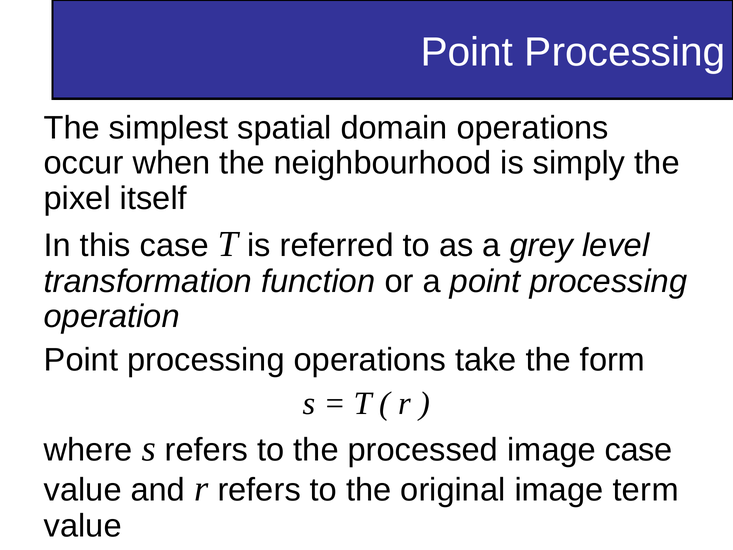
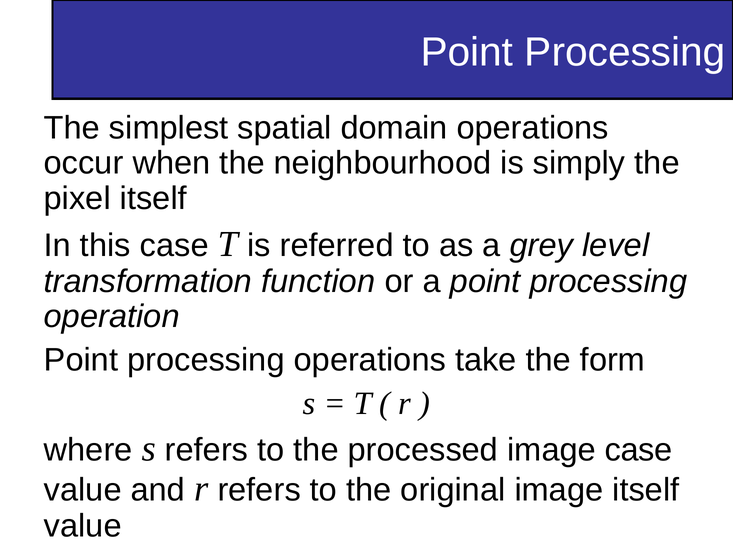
image term: term -> itself (646, 490)
